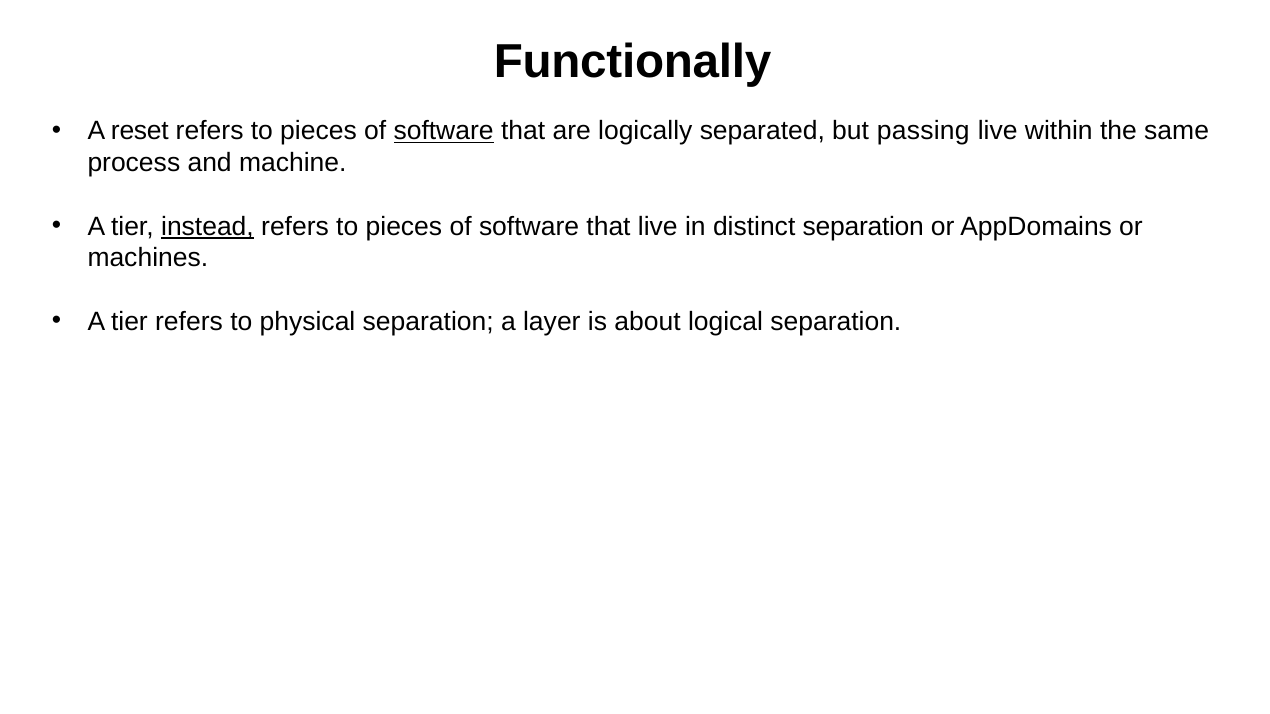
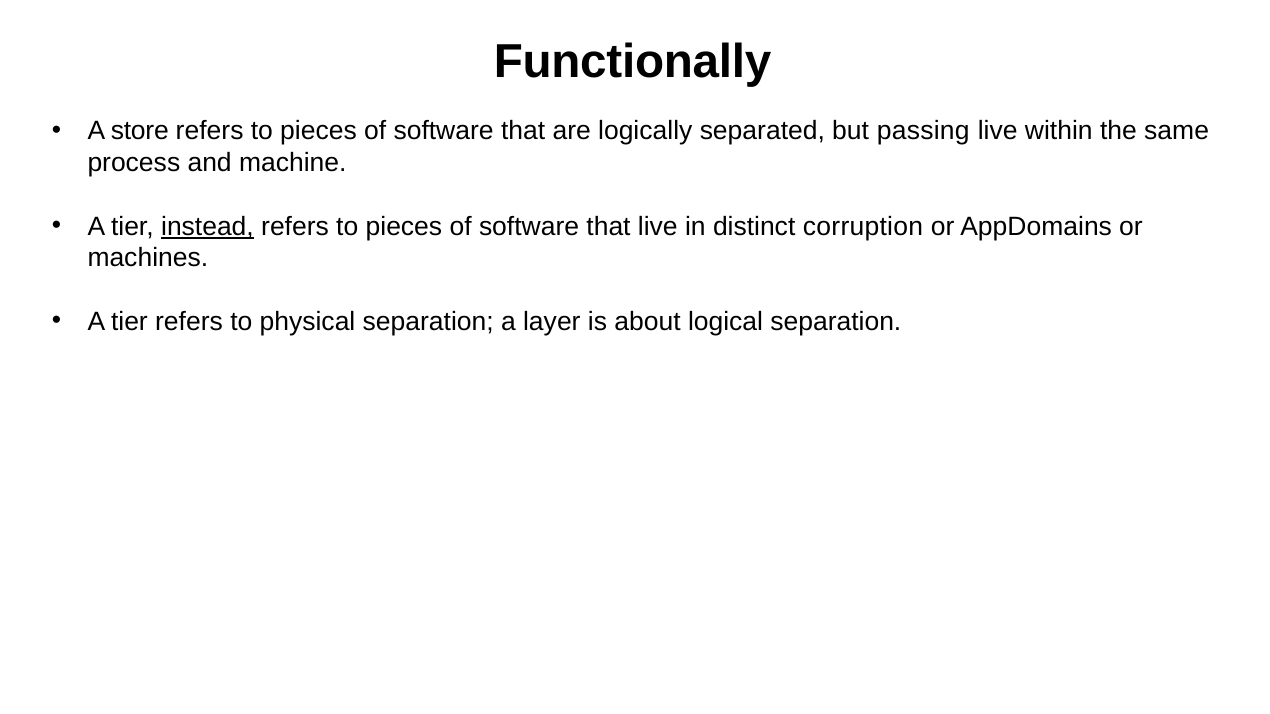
reset: reset -> store (140, 131)
software underline: present -> none (444, 131)
distinct separation: separation -> corruption (863, 227)
